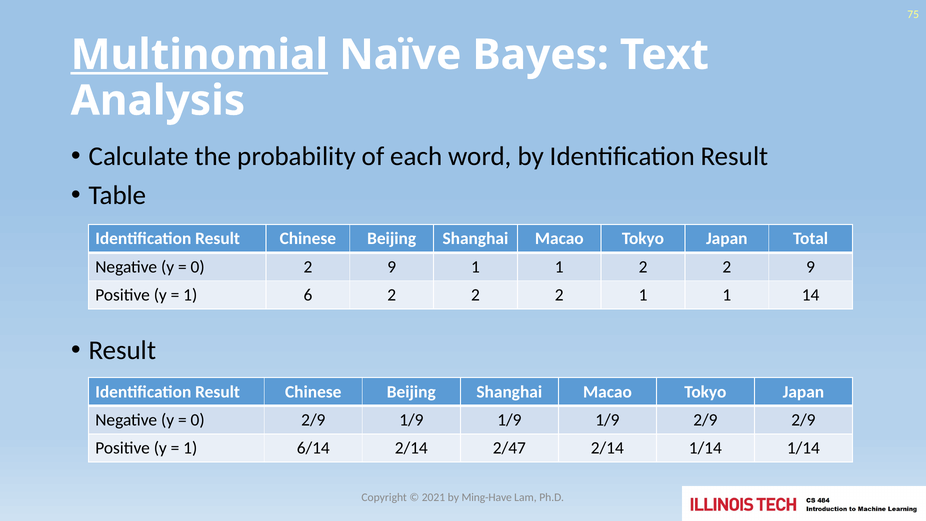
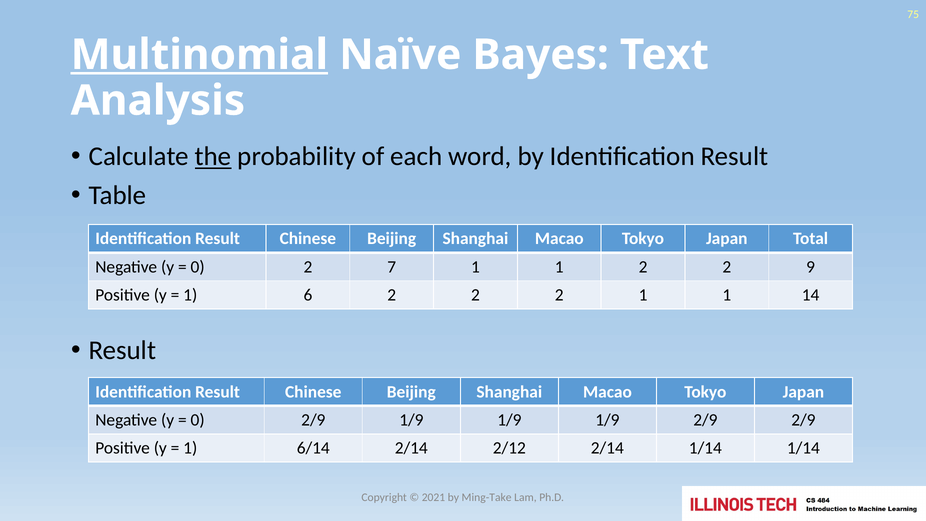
the underline: none -> present (213, 157)
0 2 9: 9 -> 7 (392, 267)
2/47: 2/47 -> 2/12 (509, 448)
Ming-Have: Ming-Have -> Ming-Take (487, 497)
